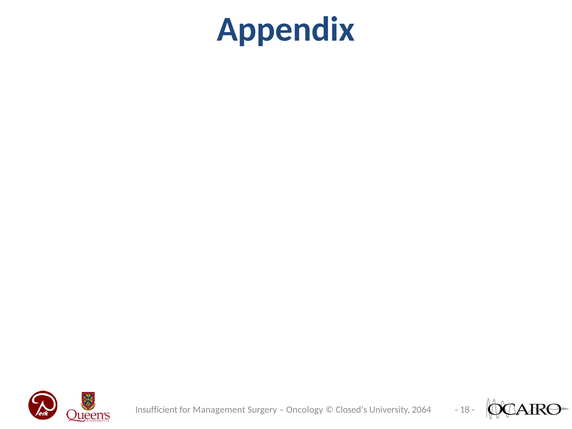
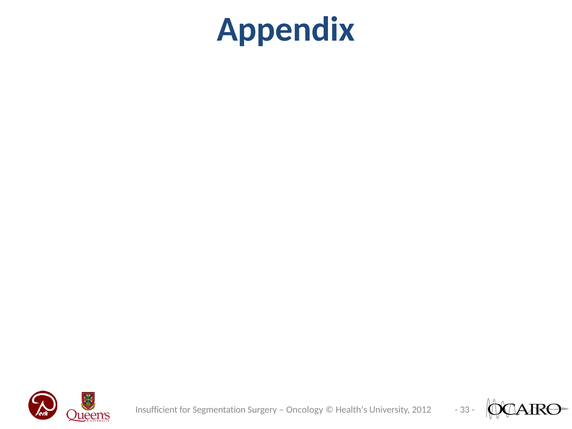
18: 18 -> 33 (465, 410)
Management: Management -> Segmentation (219, 410)
Closed’s: Closed’s -> Health’s (351, 410)
2064: 2064 -> 2012 (422, 410)
